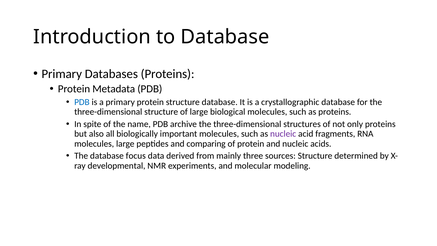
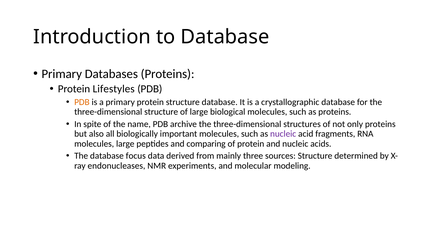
Metadata: Metadata -> Lifestyles (114, 89)
PDB colour: blue -> orange (82, 102)
developmental: developmental -> endonucleases (116, 166)
